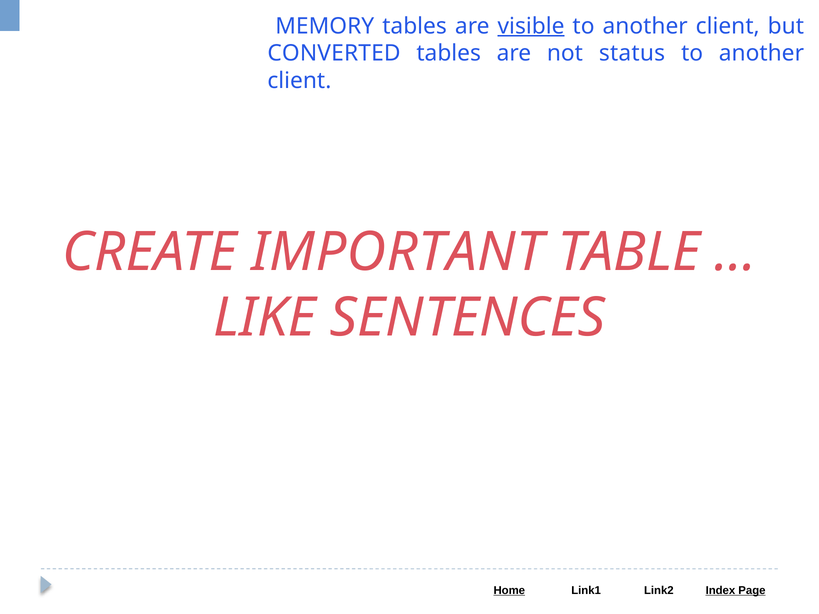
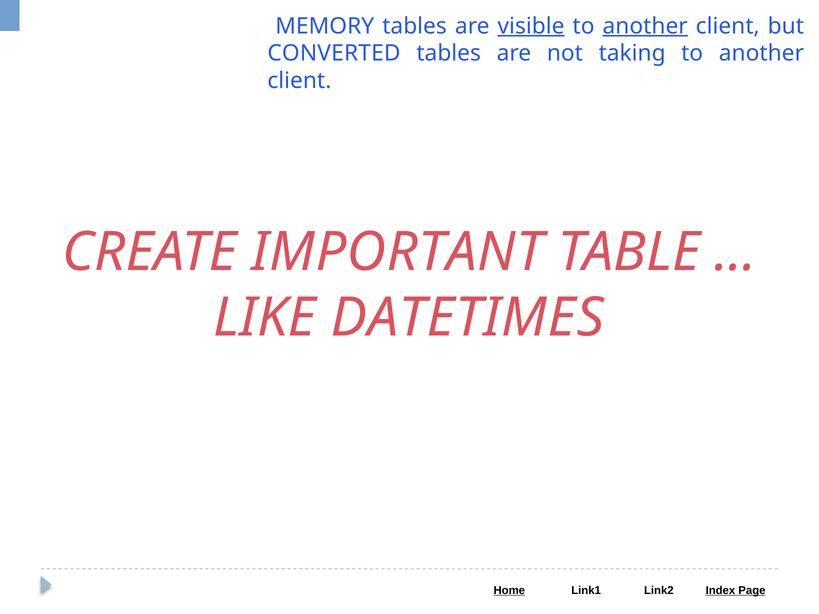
another underline: none -> present (645, 26)
status: status -> taking (632, 53)
SENTENCES: SENTENCES -> DATETIMES (467, 318)
